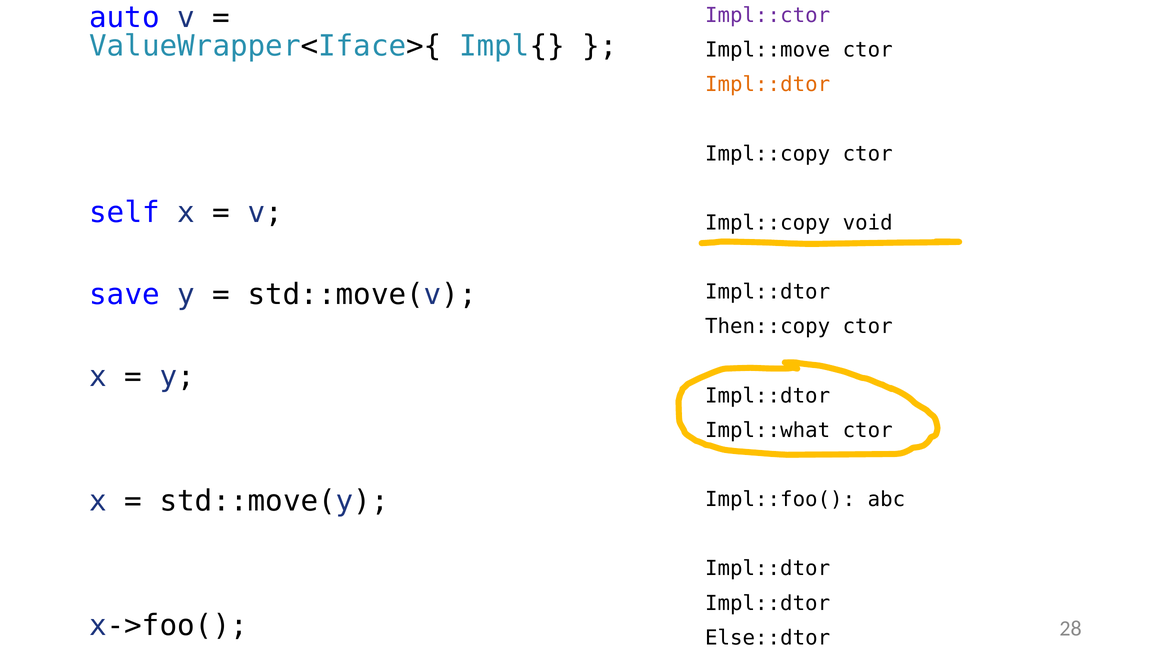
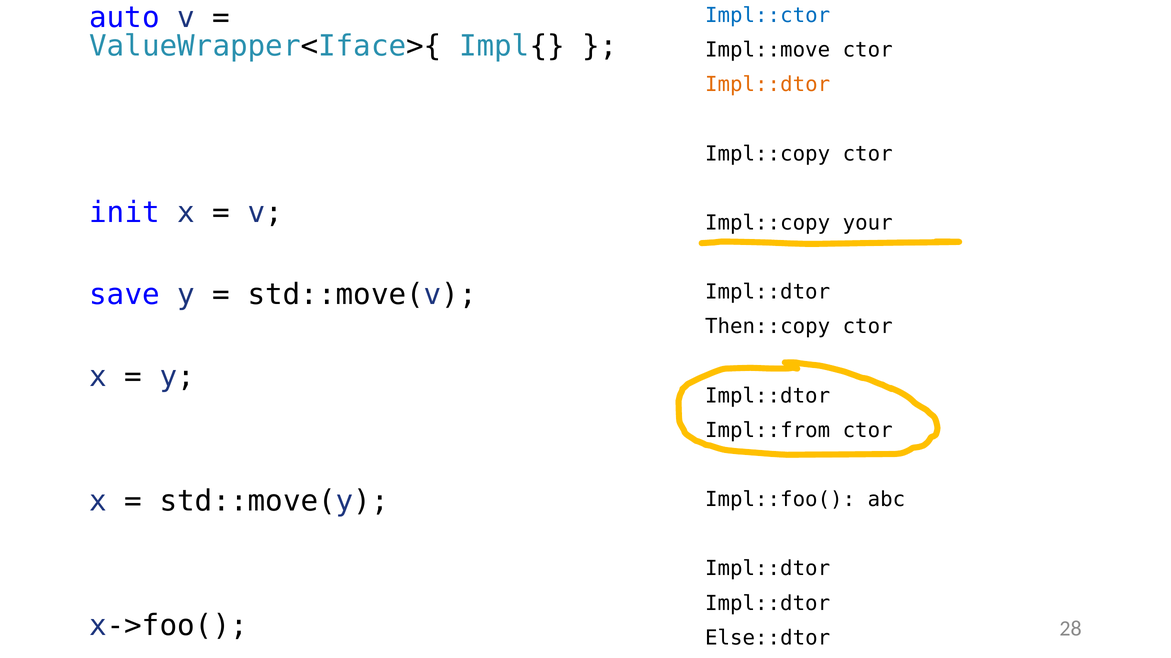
Impl::ctor colour: purple -> blue (768, 15)
self: self -> init (125, 213)
void: void -> your (868, 223)
Impl::what: Impl::what -> Impl::from (768, 431)
